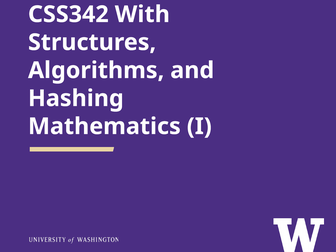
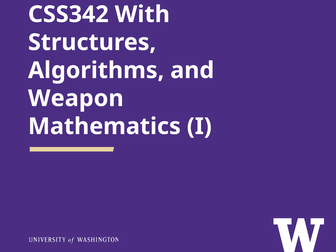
Hashing: Hashing -> Weapon (76, 98)
